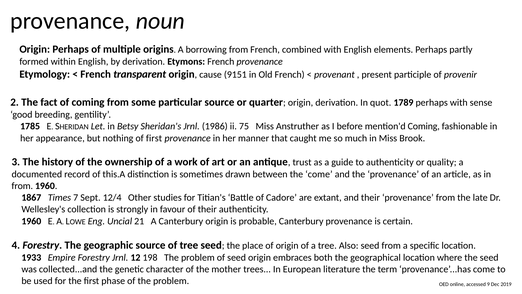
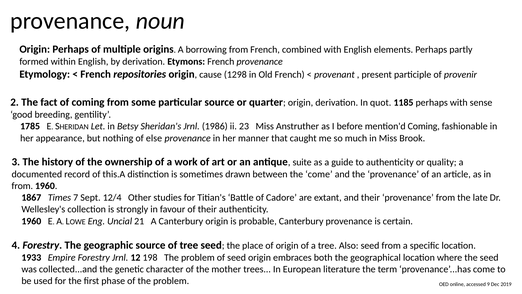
transparent: transparent -> repositories (140, 74)
9151: 9151 -> 1298 (235, 74)
1789: 1789 -> 1185 (404, 102)
75: 75 -> 23 (244, 126)
of first: first -> else (154, 138)
trust: trust -> suite (302, 162)
